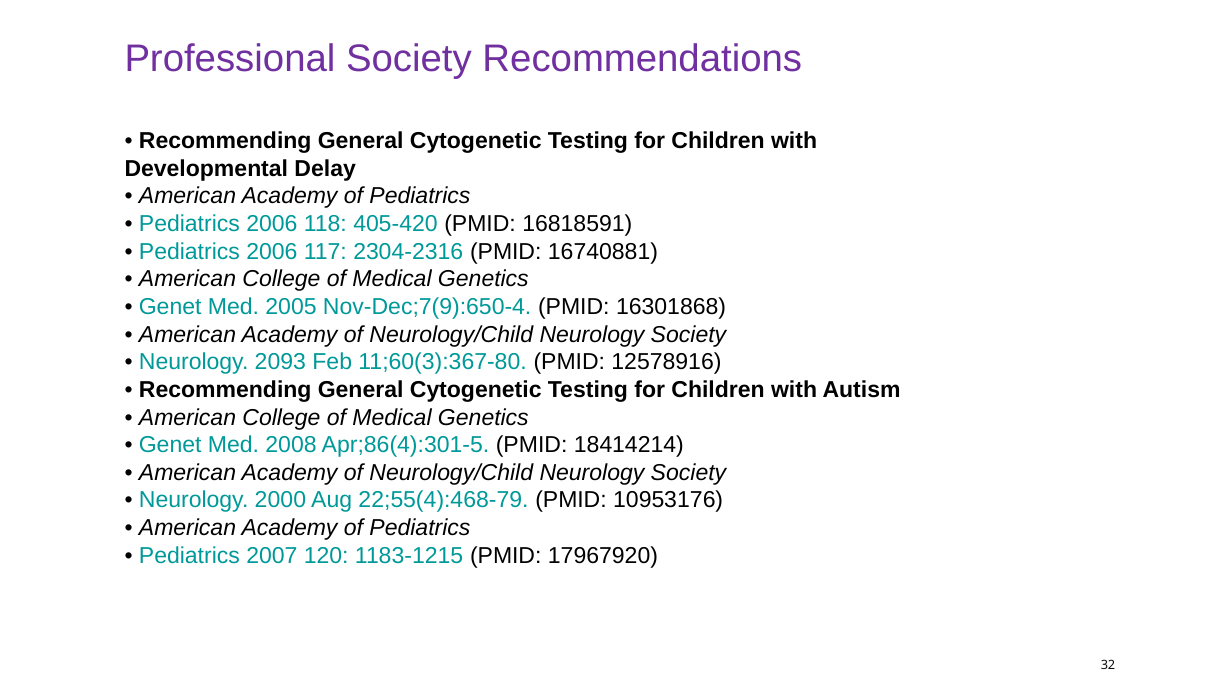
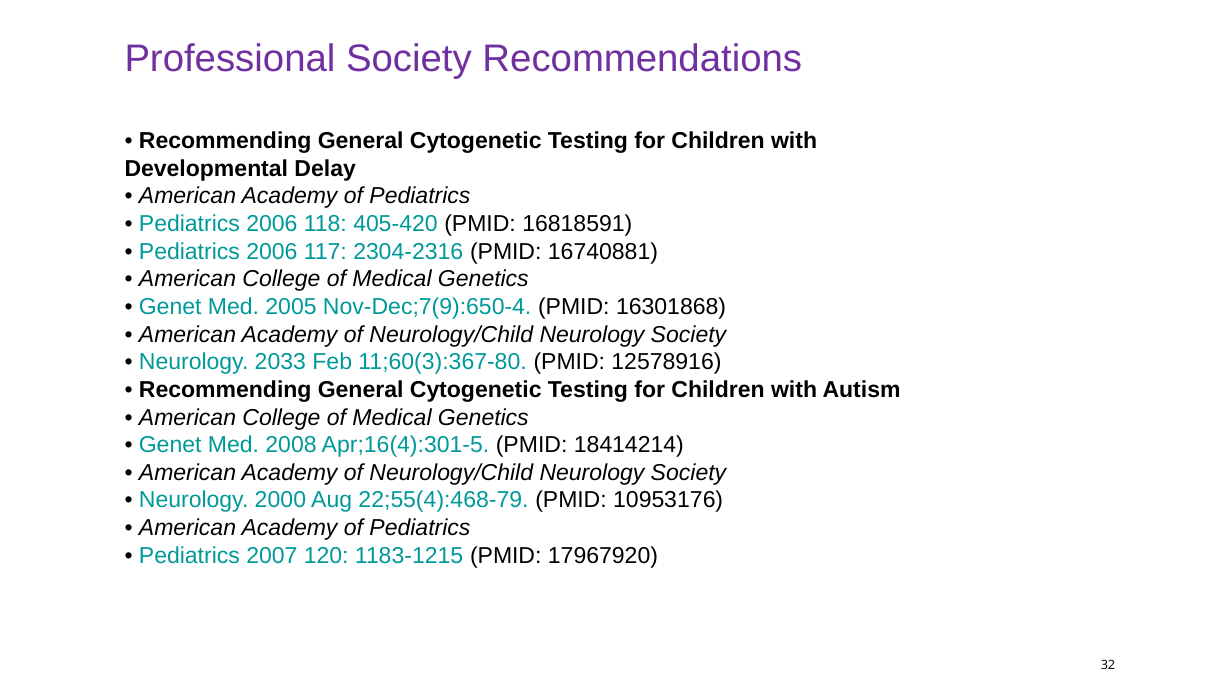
2093: 2093 -> 2033 (280, 362)
Apr;86(4):301-5: Apr;86(4):301-5 -> Apr;16(4):301-5 (405, 445)
